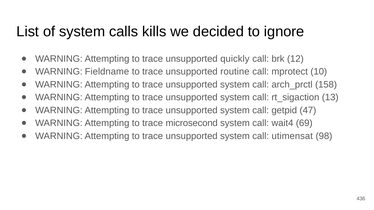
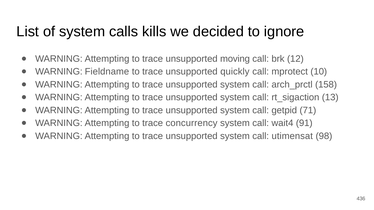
quickly: quickly -> moving (235, 59)
routine: routine -> quickly (235, 72)
47: 47 -> 71 (308, 110)
microsecond: microsecond -> concurrency (192, 123)
69: 69 -> 91 (304, 123)
